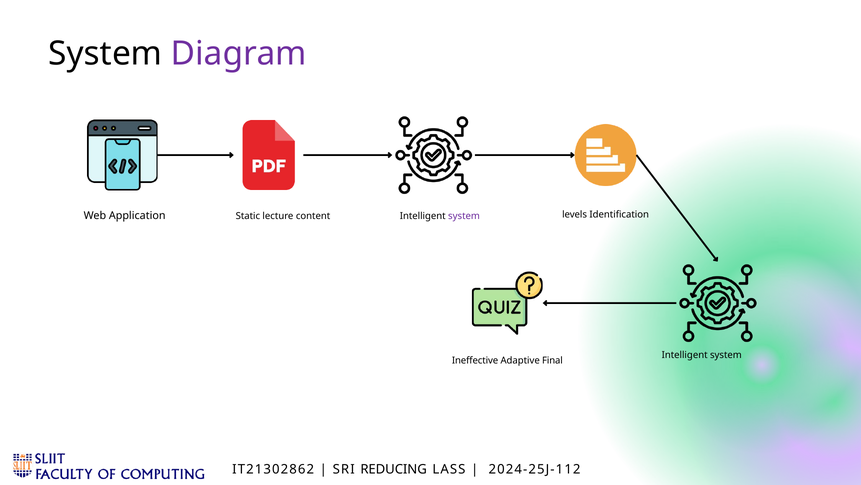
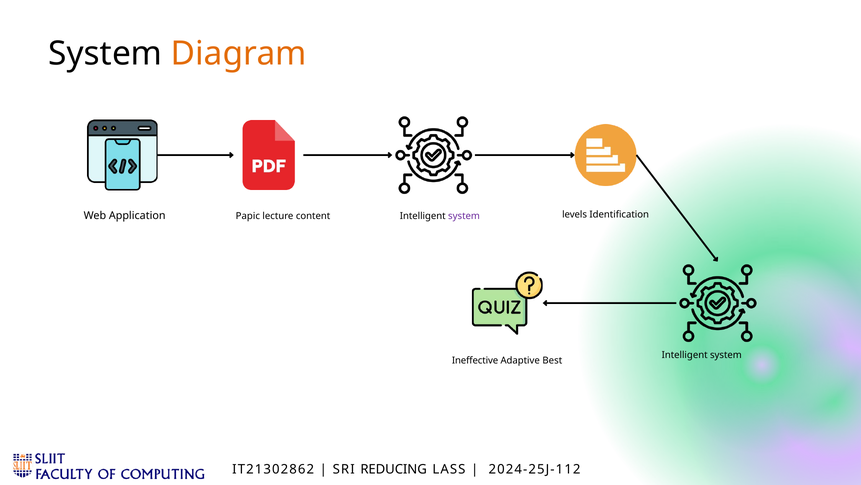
Diagram colour: purple -> orange (239, 54)
Static: Static -> Papic (248, 216)
Final: Final -> Best (552, 360)
